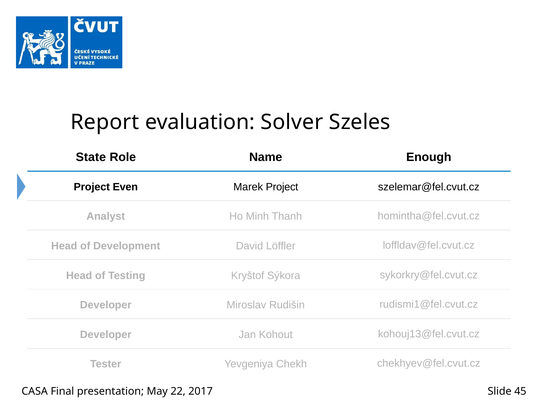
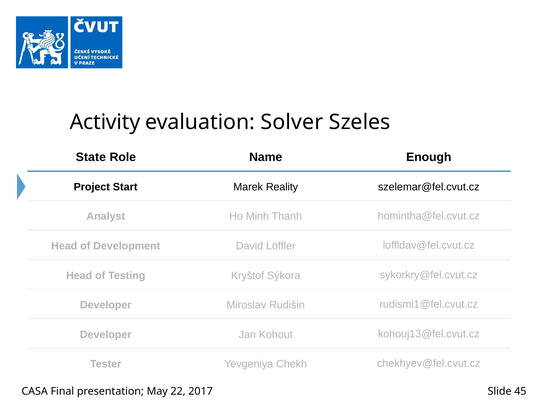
Report: Report -> Activity (105, 122)
Even: Even -> Start (125, 187)
Marek Project: Project -> Reality (282, 187)
